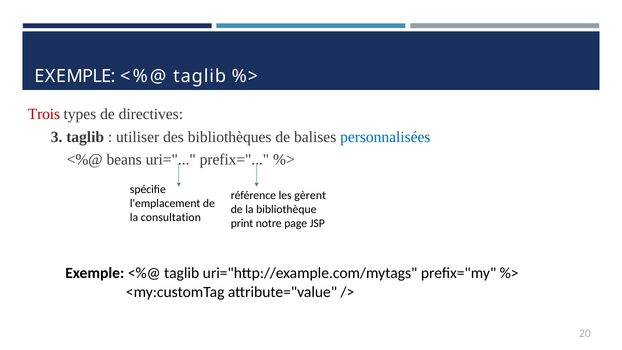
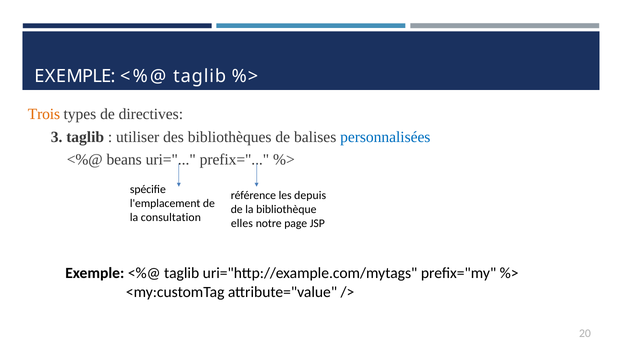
Trois colour: red -> orange (44, 114)
gèrent: gèrent -> depuis (310, 195)
print: print -> elles (242, 223)
